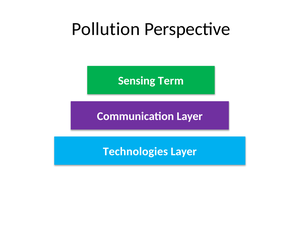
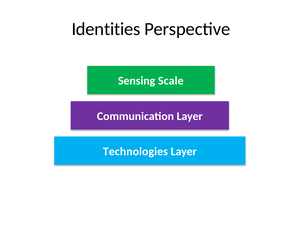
Pollution: Pollution -> Identities (106, 29)
Term: Term -> Scale (171, 81)
